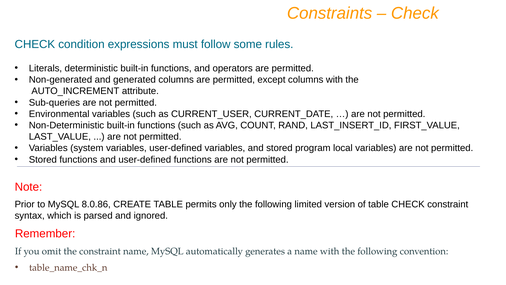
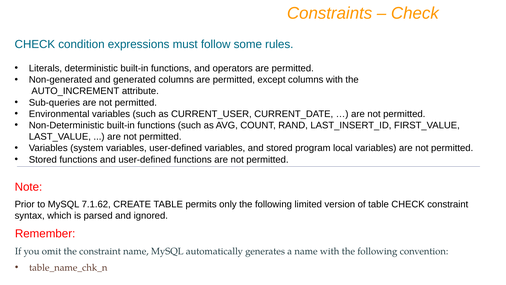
8.0.86: 8.0.86 -> 7.1.62 (96, 204)
